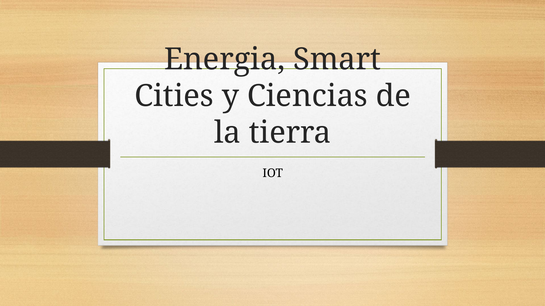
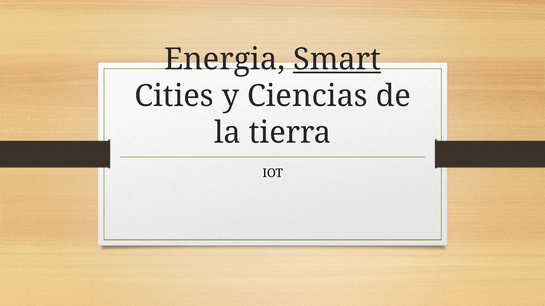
Smart underline: none -> present (337, 60)
